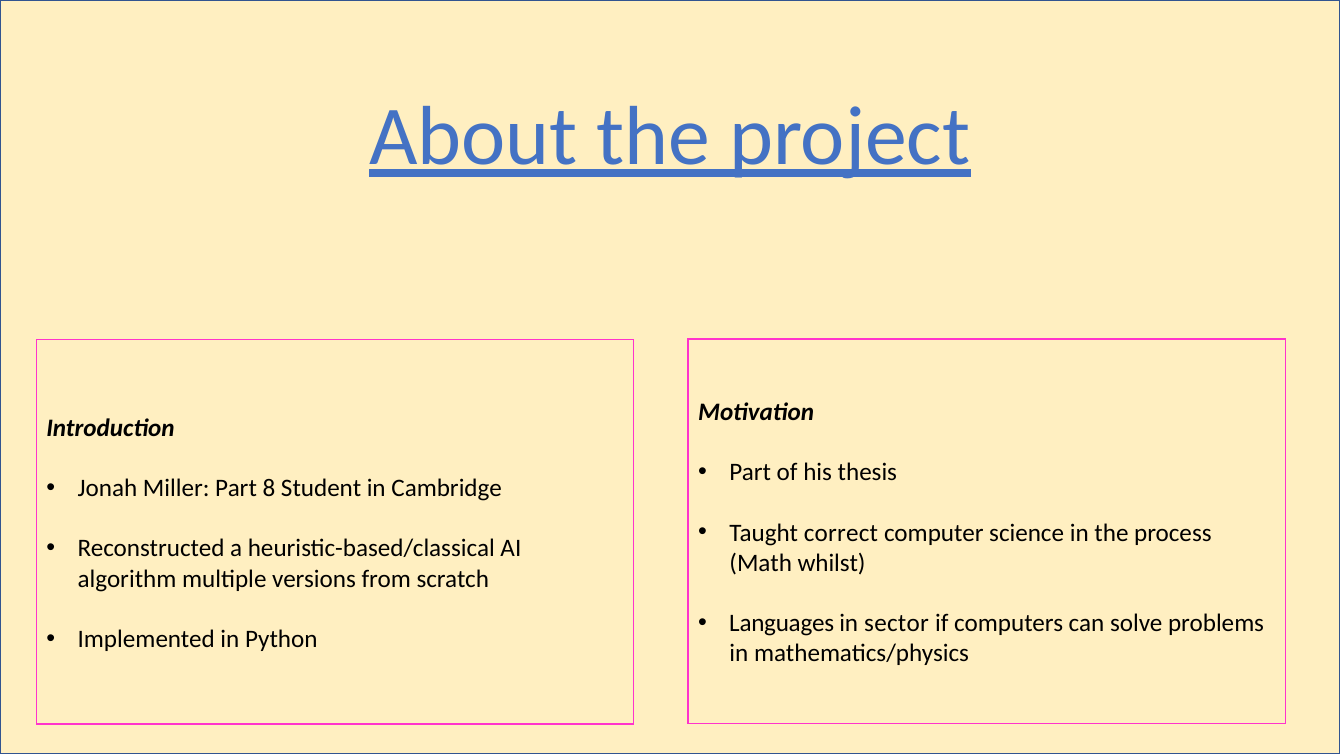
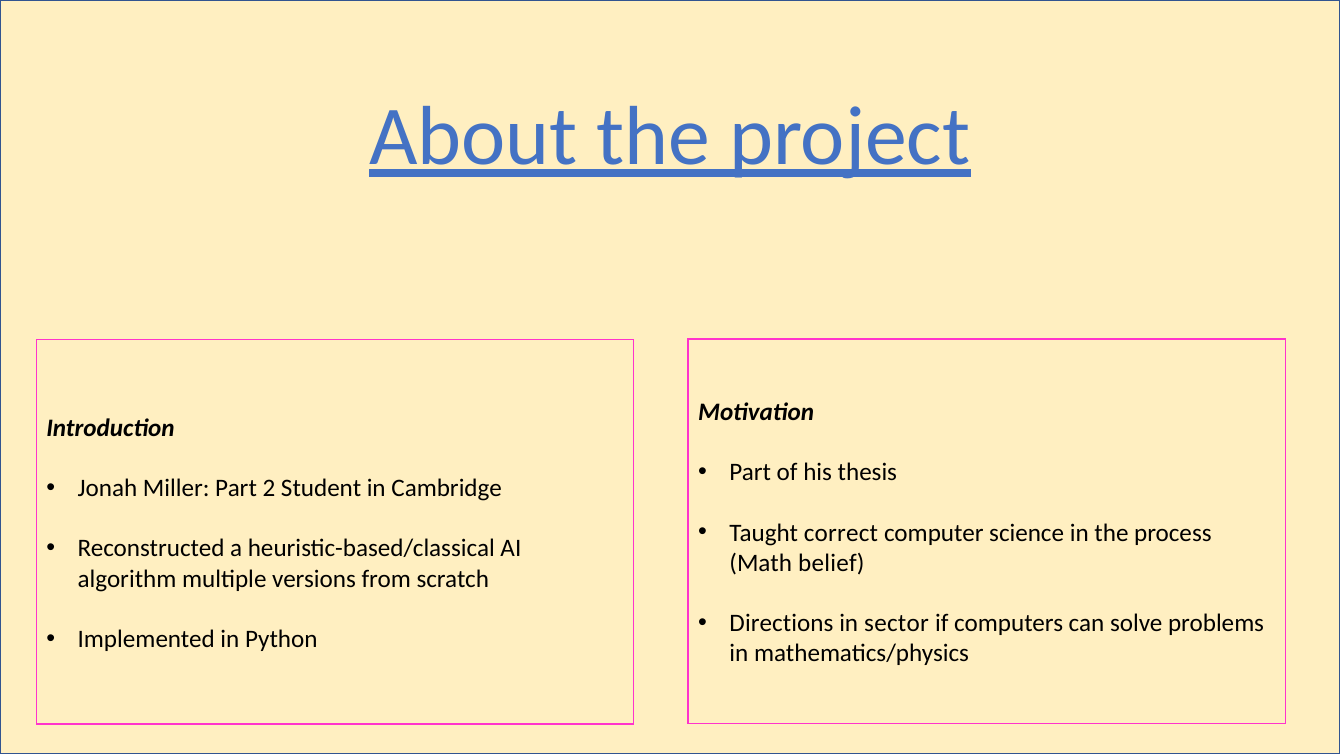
8: 8 -> 2 (269, 488)
whilst: whilst -> belief (831, 563)
Languages: Languages -> Directions (782, 623)
